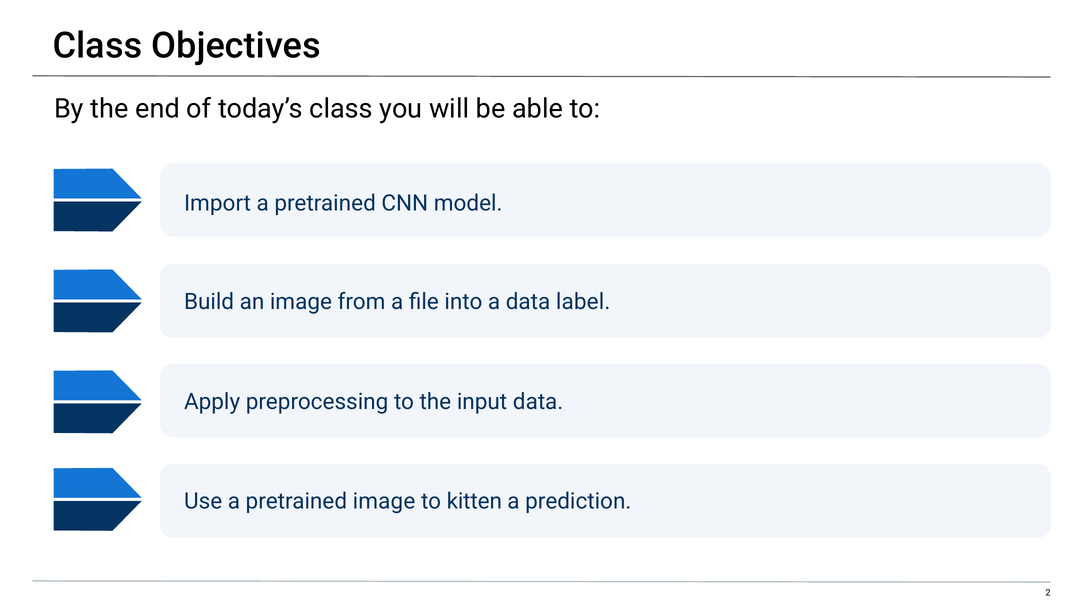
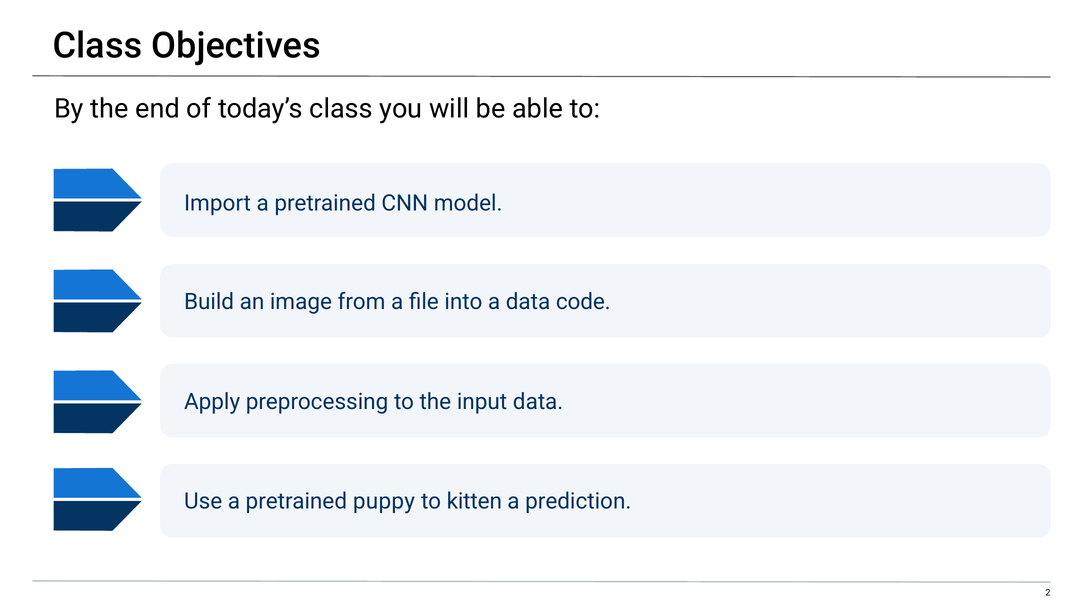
label: label -> code (583, 302)
pretrained image: image -> puppy (384, 501)
